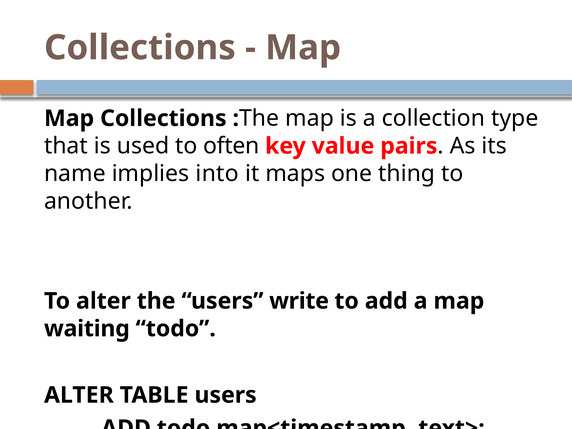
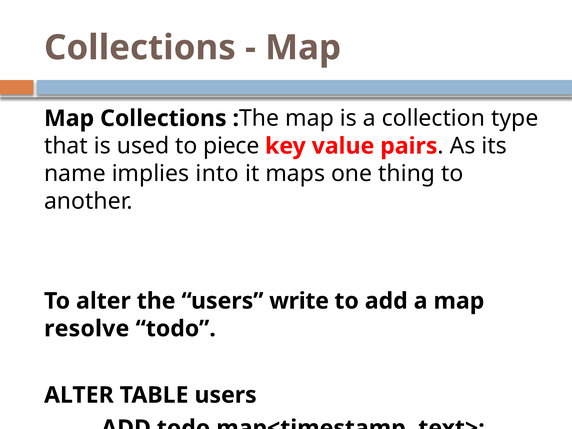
often: often -> piece (231, 146)
waiting: waiting -> resolve (87, 329)
